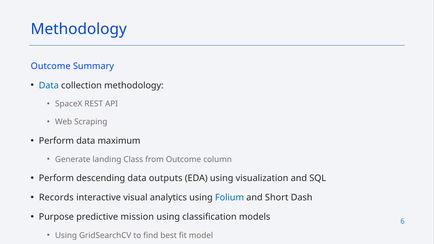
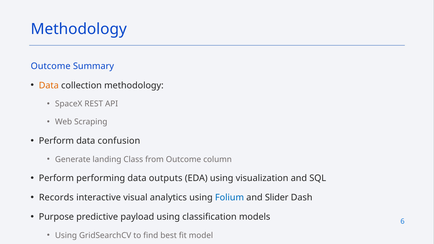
Data colour: blue -> orange (49, 85)
maximum: maximum -> confusion (119, 141)
descending: descending -> performing (101, 178)
Short: Short -> Slider (277, 198)
mission: mission -> payload (137, 217)
